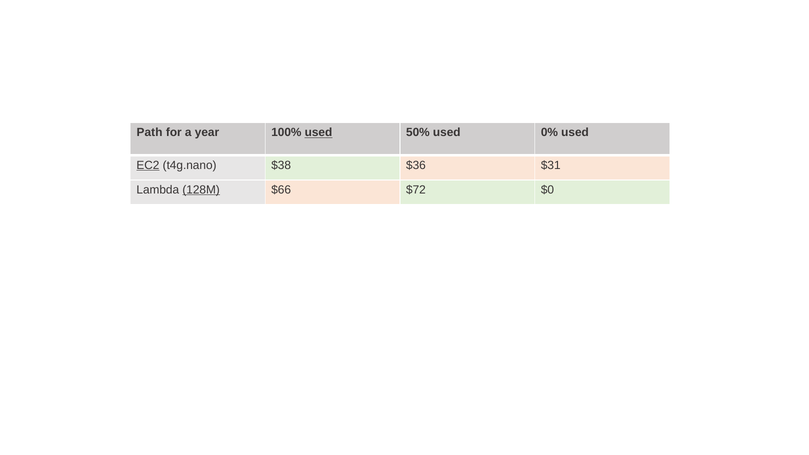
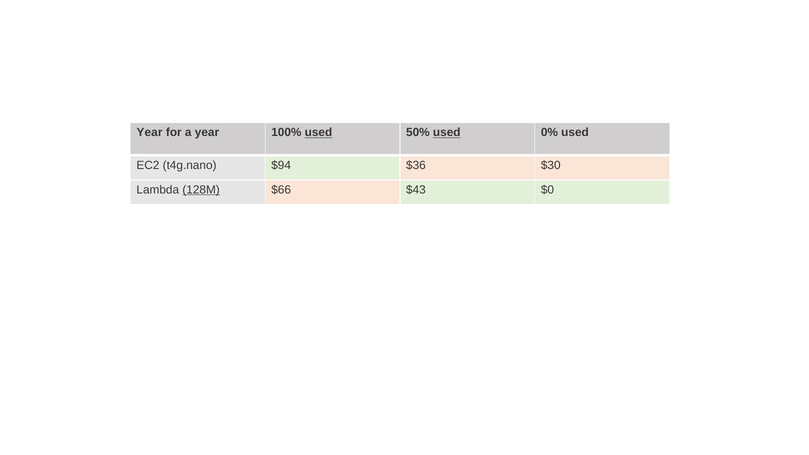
Path: Path -> Year (150, 133)
used underline: none -> present (447, 133)
EC2 underline: present -> none (148, 165)
$38: $38 -> $94 (281, 165)
$31: $31 -> $30 (551, 165)
$72: $72 -> $43 (416, 190)
